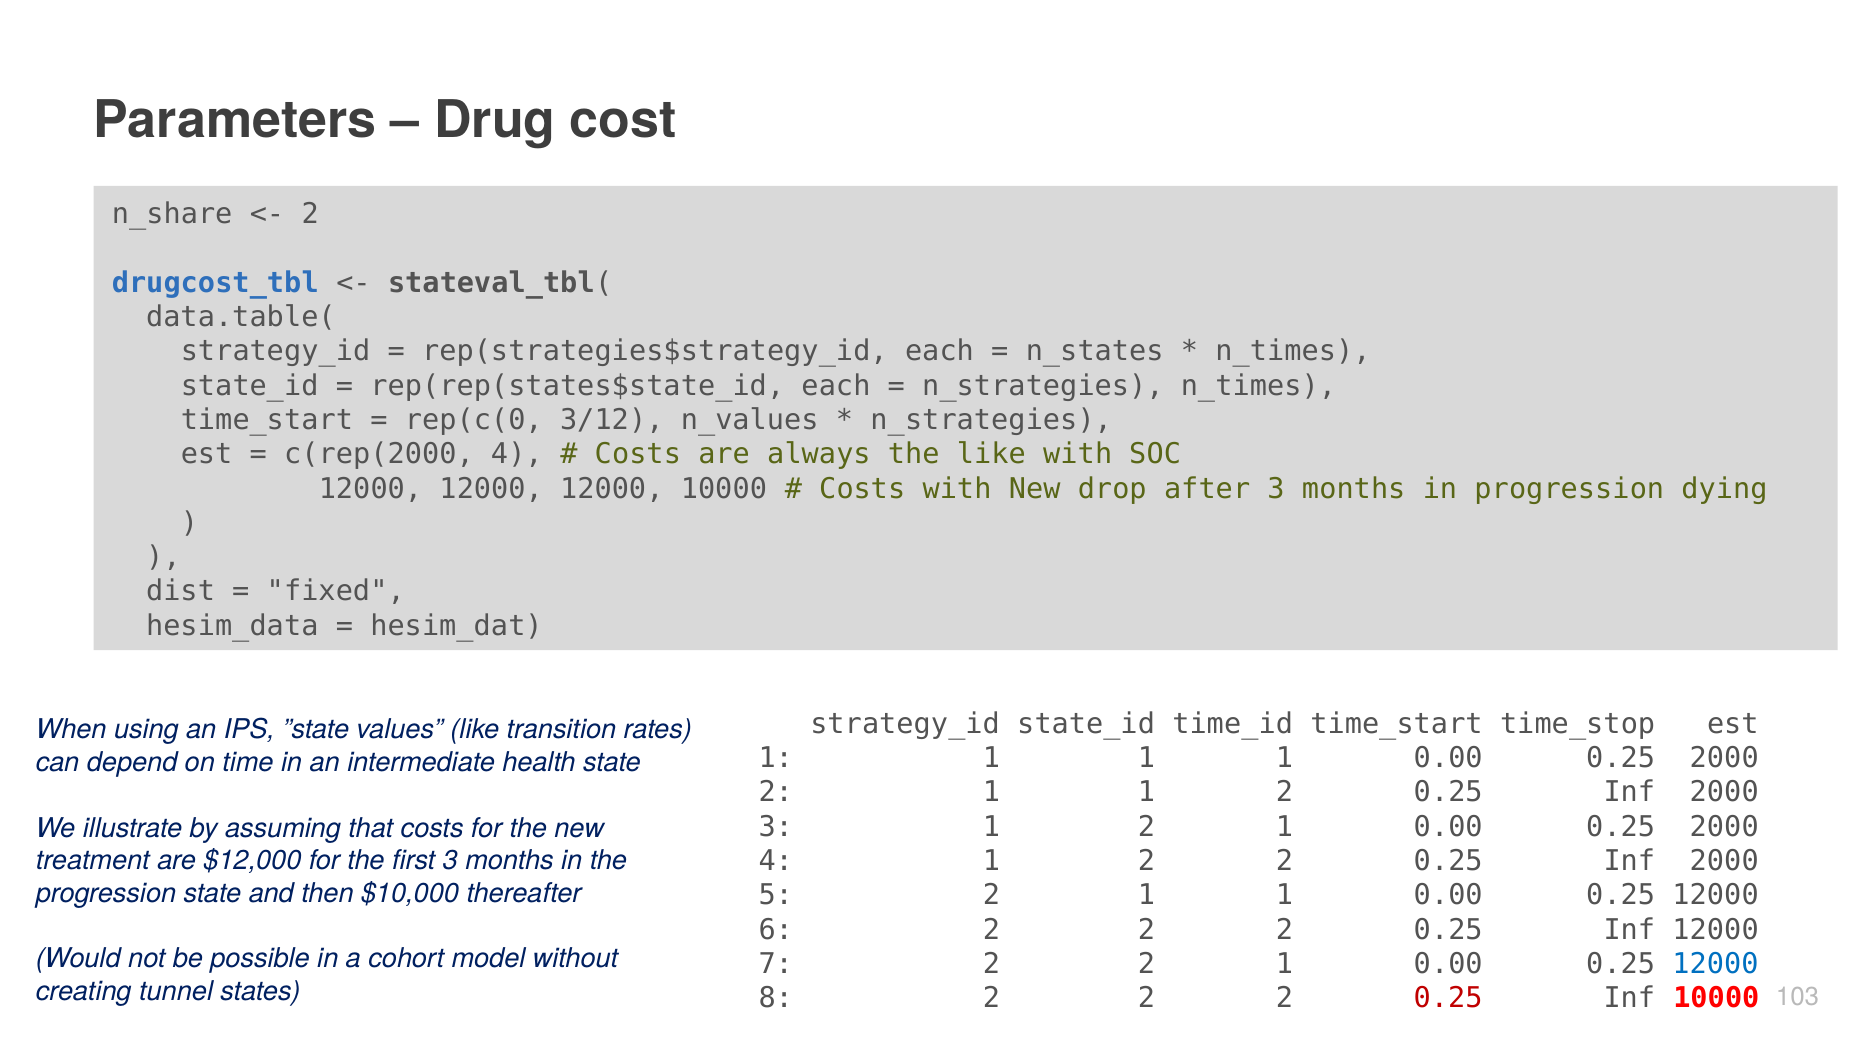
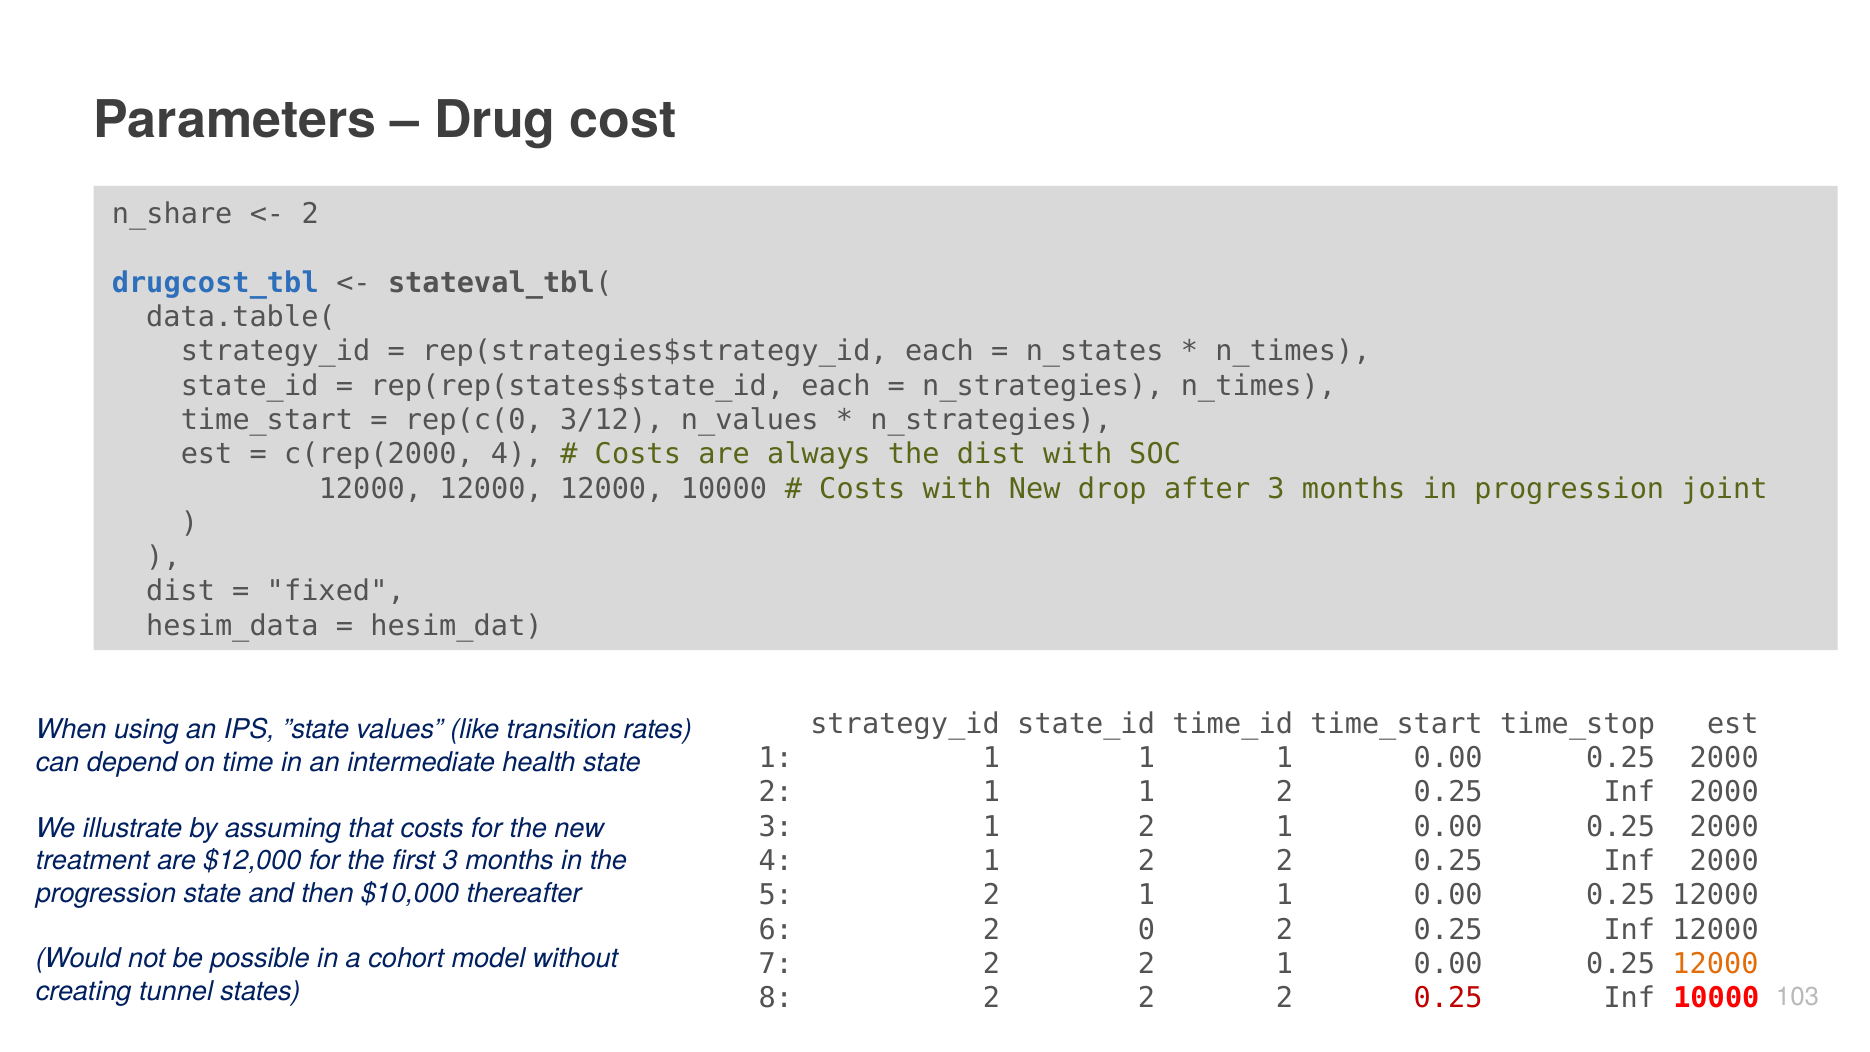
the like: like -> dist (991, 454)
dying: dying -> joint (1725, 489)
6 2 2: 2 -> 0 (1146, 930)
12000 colour: blue -> orange (1716, 964)
